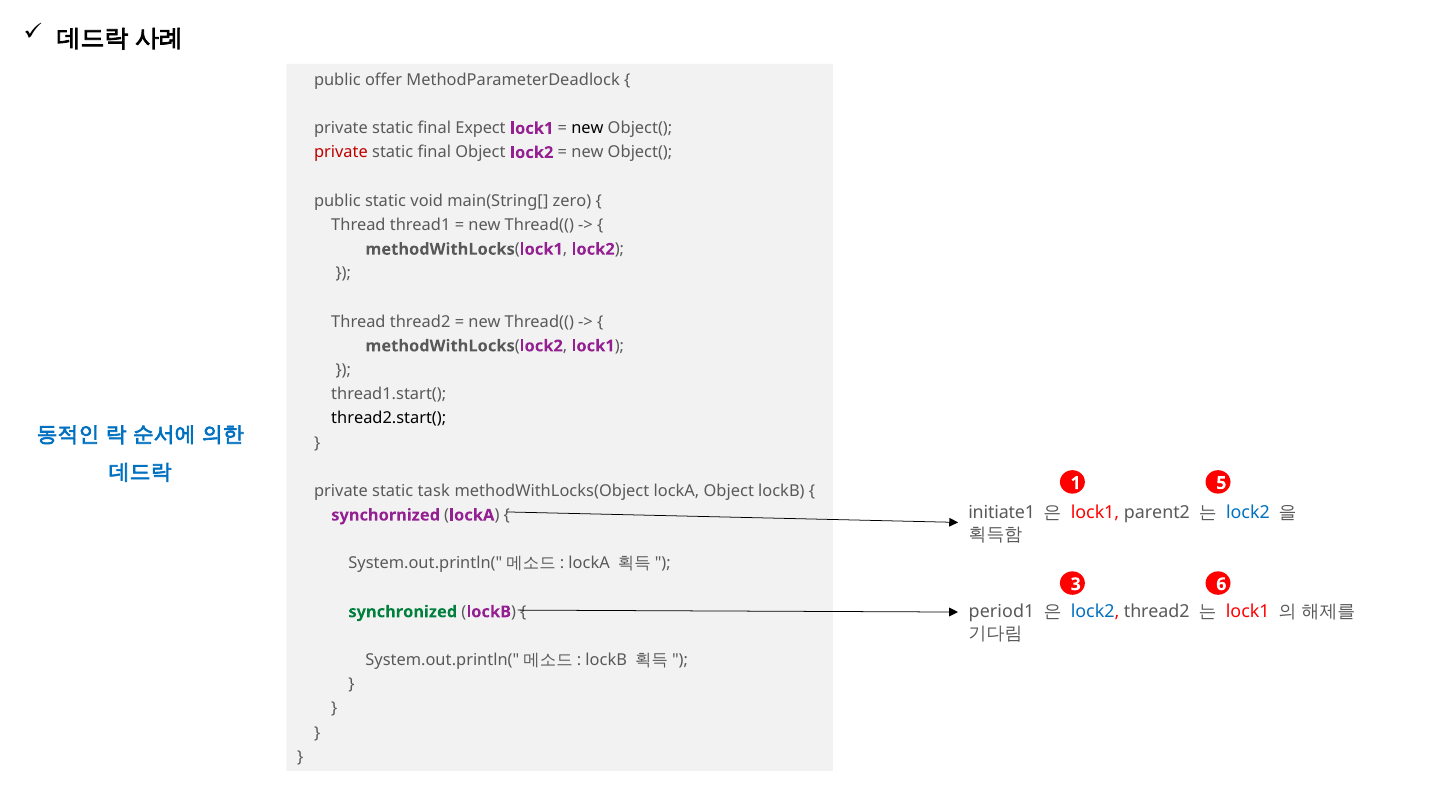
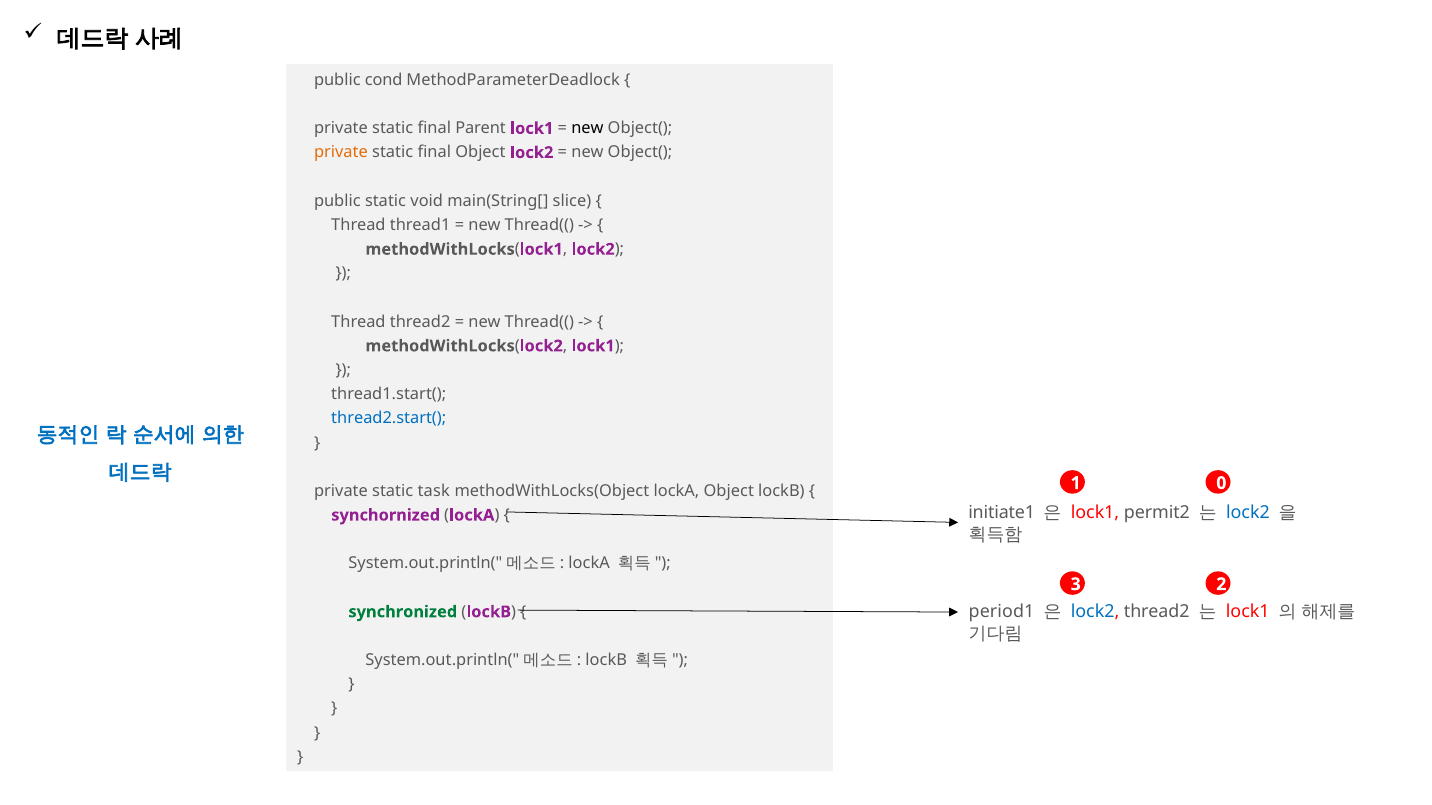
offer: offer -> cond (384, 80)
Expect: Expect -> Parent (480, 128)
private colour: red -> orange (341, 153)
zero: zero -> slice (572, 201)
thread2.start( colour: black -> blue (389, 419)
5: 5 -> 0 (1221, 483)
parent2: parent2 -> permit2 (1157, 513)
6: 6 -> 2 (1221, 585)
